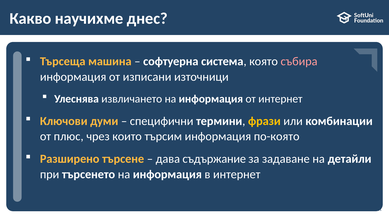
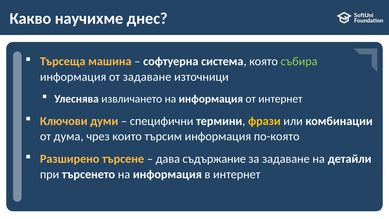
събира colour: pink -> light green (299, 61)
от изписани: изписани -> задаване (147, 77)
плюс: плюс -> дума (69, 136)
